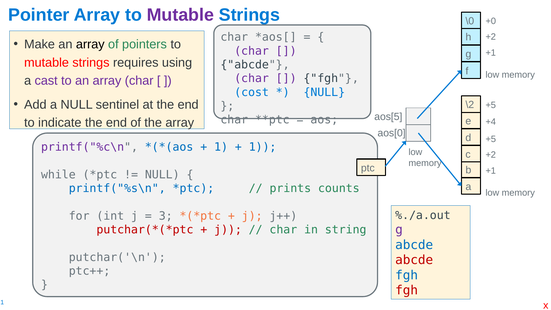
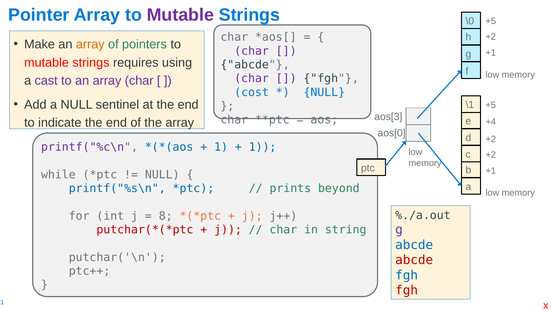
\0 +0: +0 -> +5 (491, 21)
array colour: black -> orange (90, 44)
\2: \2 -> \1 (470, 105)
aos[5: aos[5 -> aos[3 (388, 117)
+5: +5 -> +2 (491, 139)
counts: counts -> beyond (339, 188)
3: 3 -> 8 (166, 216)
